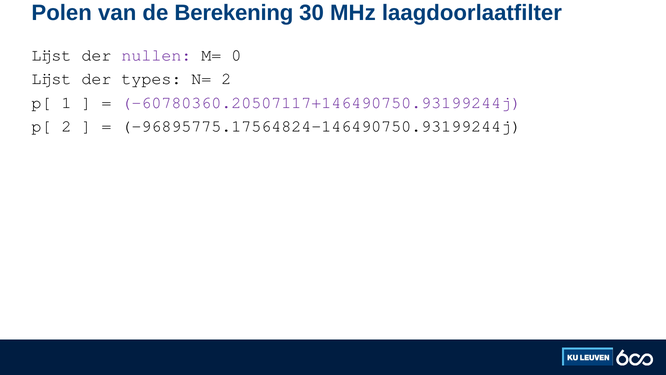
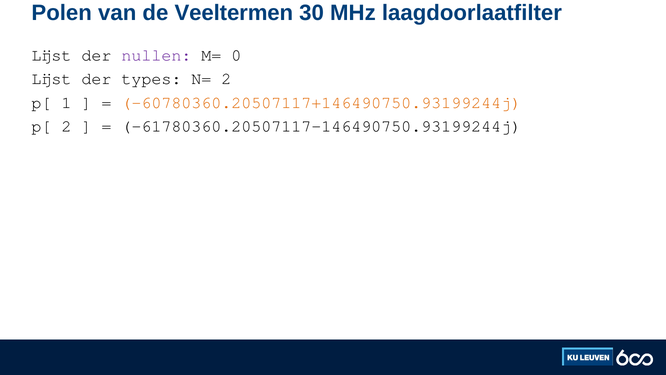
Berekening: Berekening -> Veeltermen (234, 13)
-60780360.20507117+146490750.93199244j colour: purple -> orange (321, 102)
-96895775.17564824-146490750.93199244j: -96895775.17564824-146490750.93199244j -> -61780360.20507117-146490750.93199244j (321, 126)
